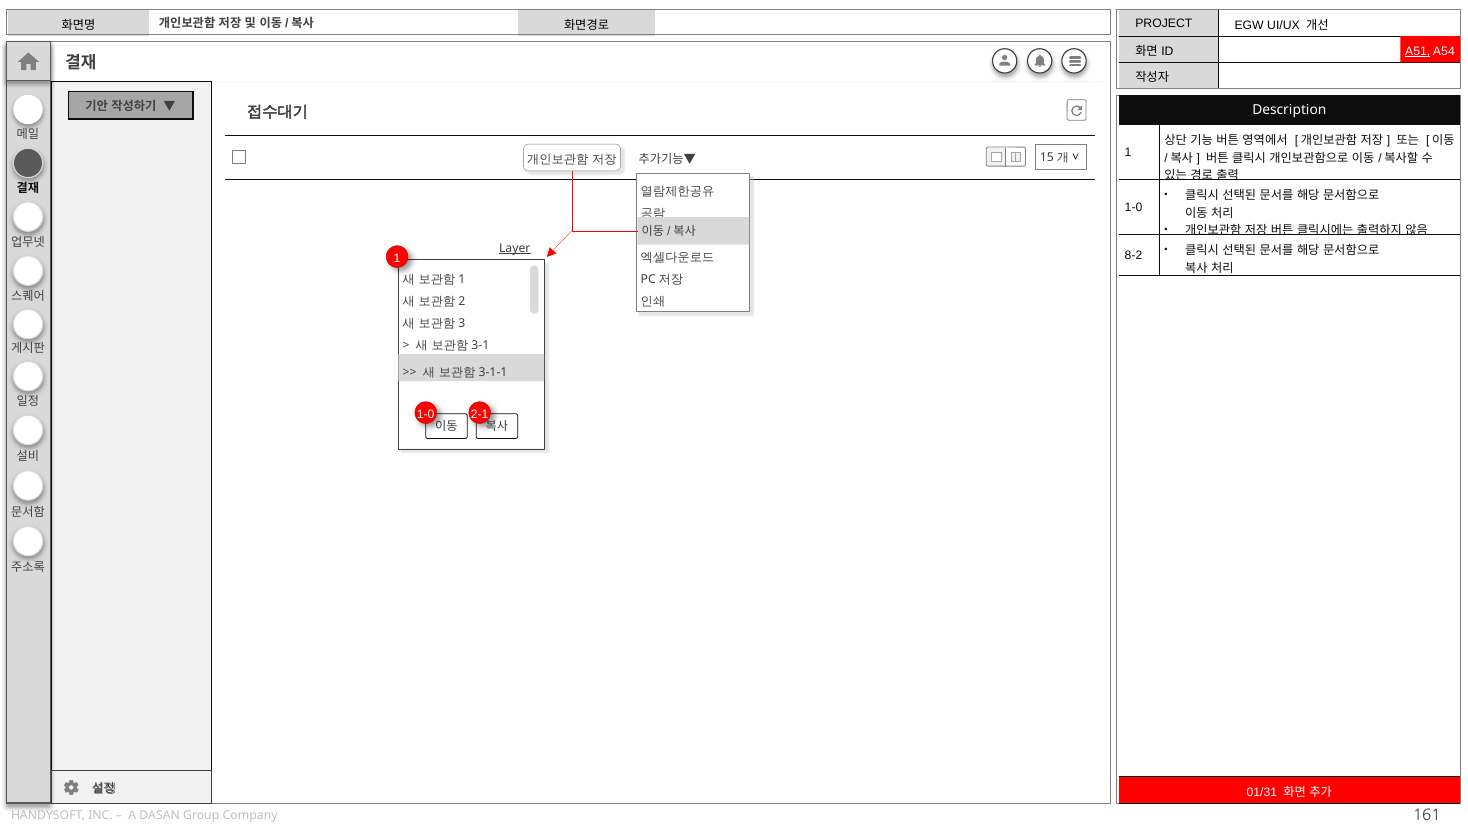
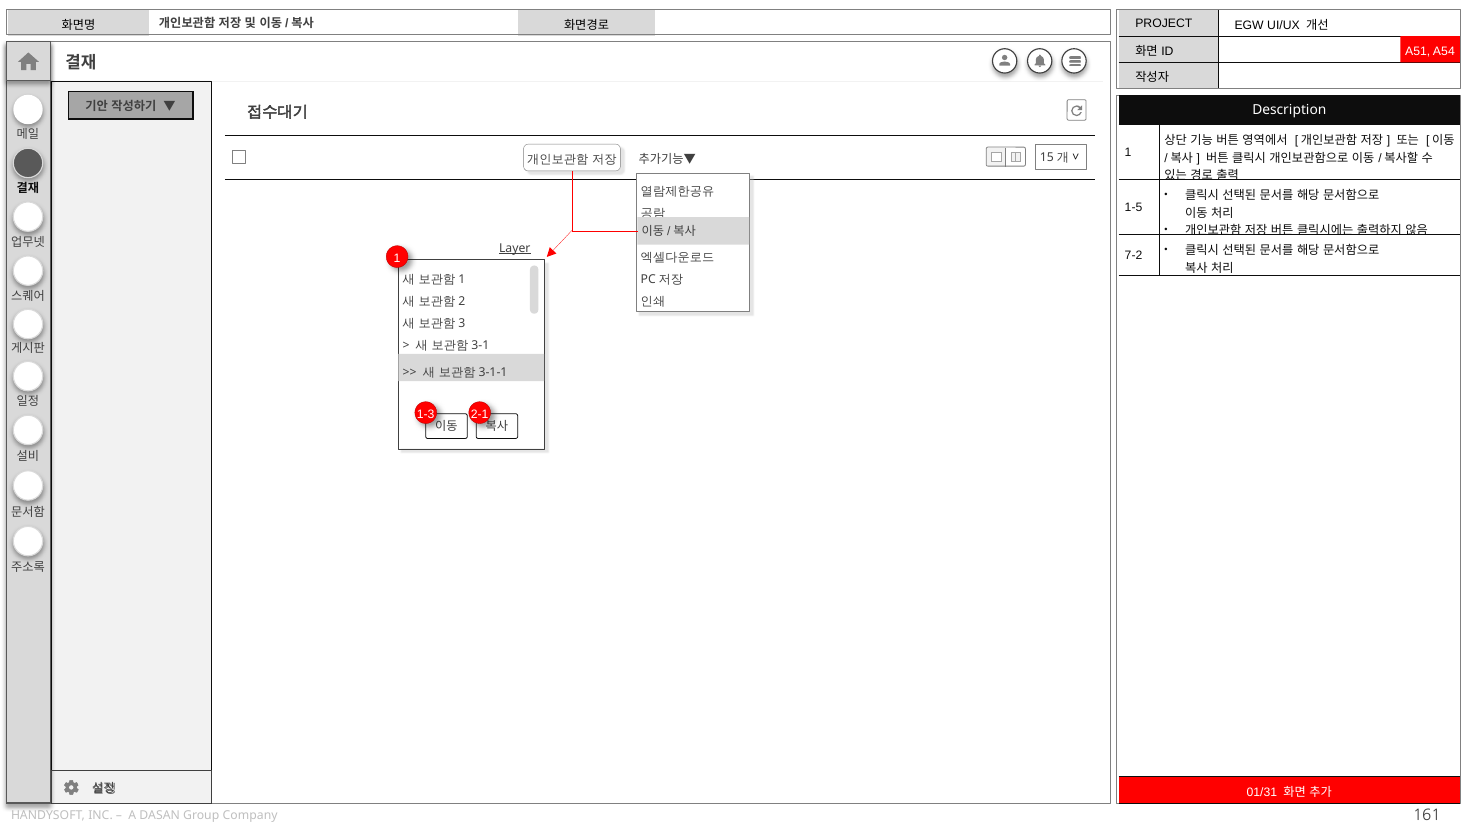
A51 underline: present -> none (1418, 51)
1-0: 1-0 -> 1-5 (1134, 207)
8-2: 8-2 -> 7-2 (1134, 255)
1-0: 1-0 -> 1-3 (426, 414)
